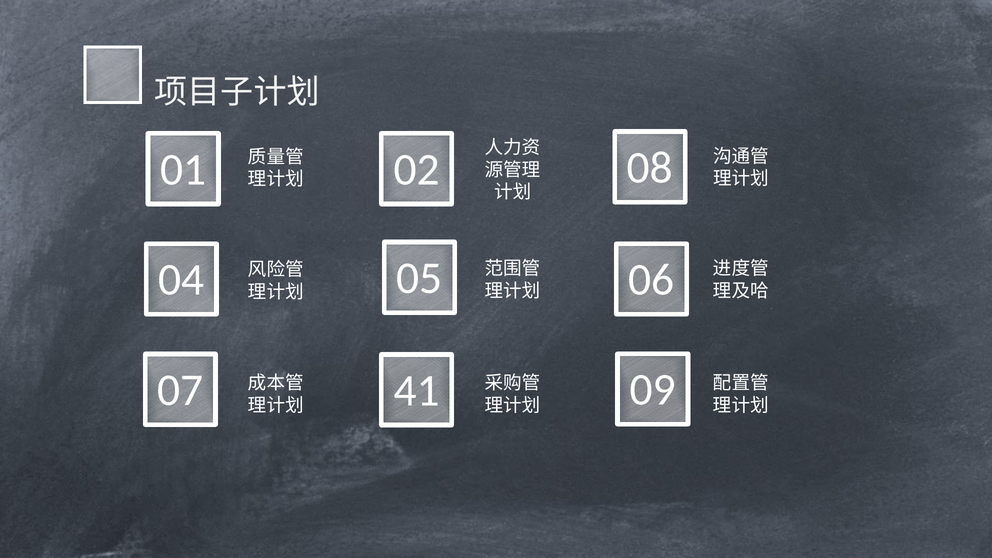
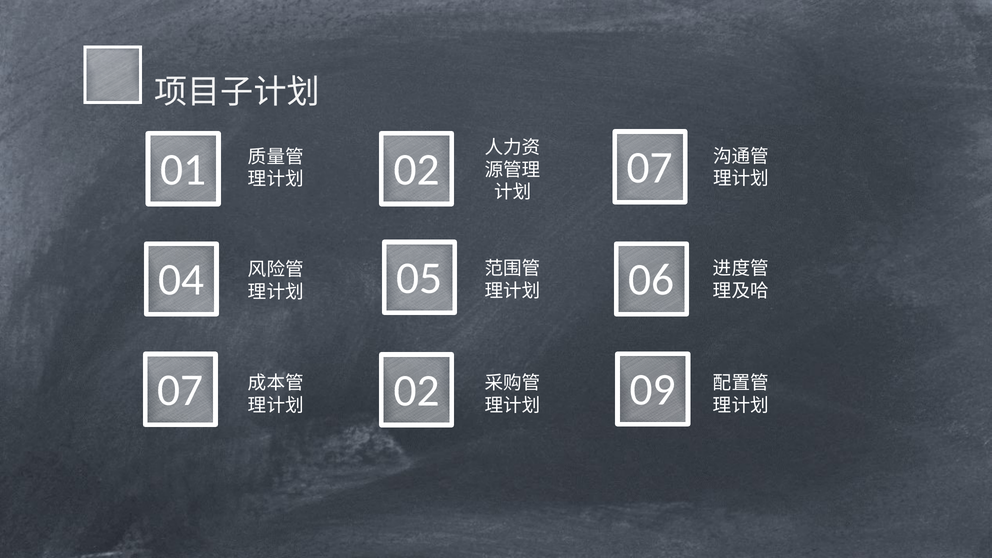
02 08: 08 -> 07 (650, 168)
07 41: 41 -> 02 (417, 391)
